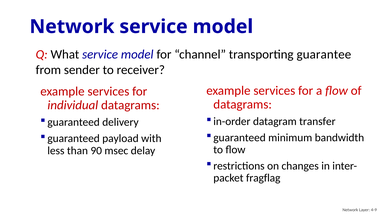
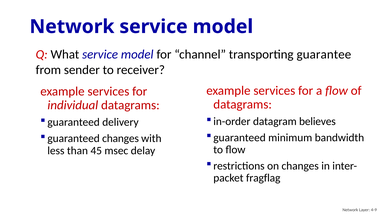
transfer: transfer -> believes (317, 122)
guaranteed payload: payload -> changes (121, 139)
90: 90 -> 45 (96, 151)
